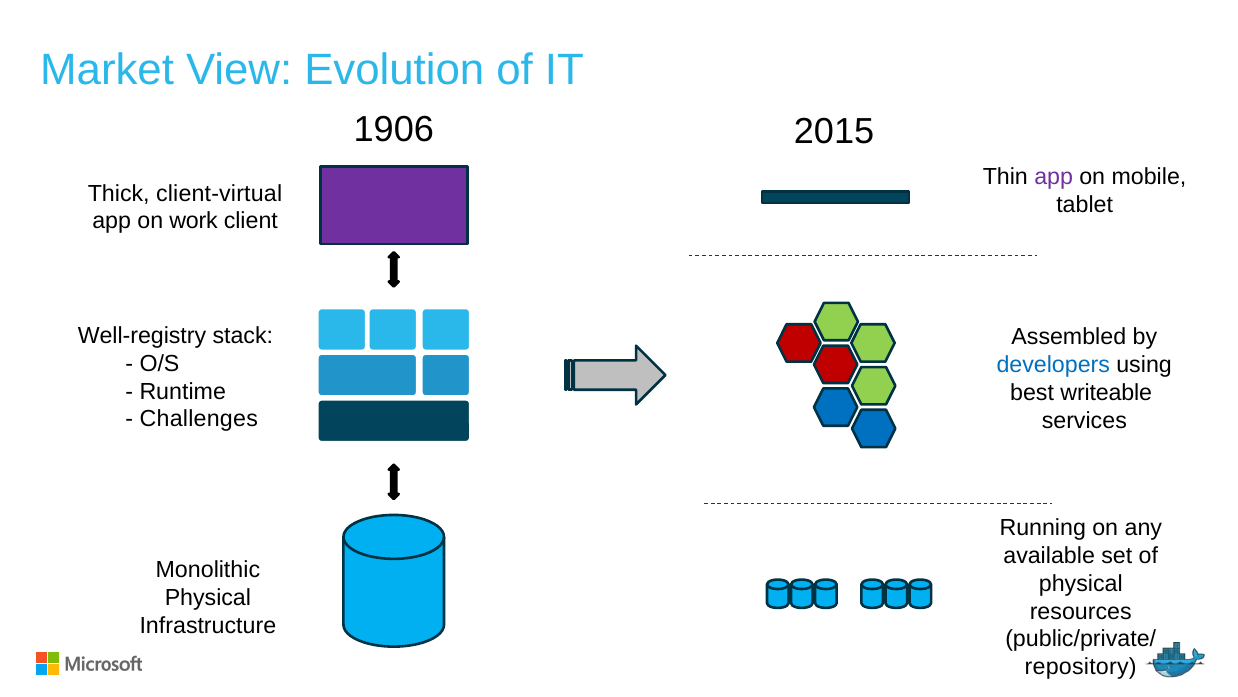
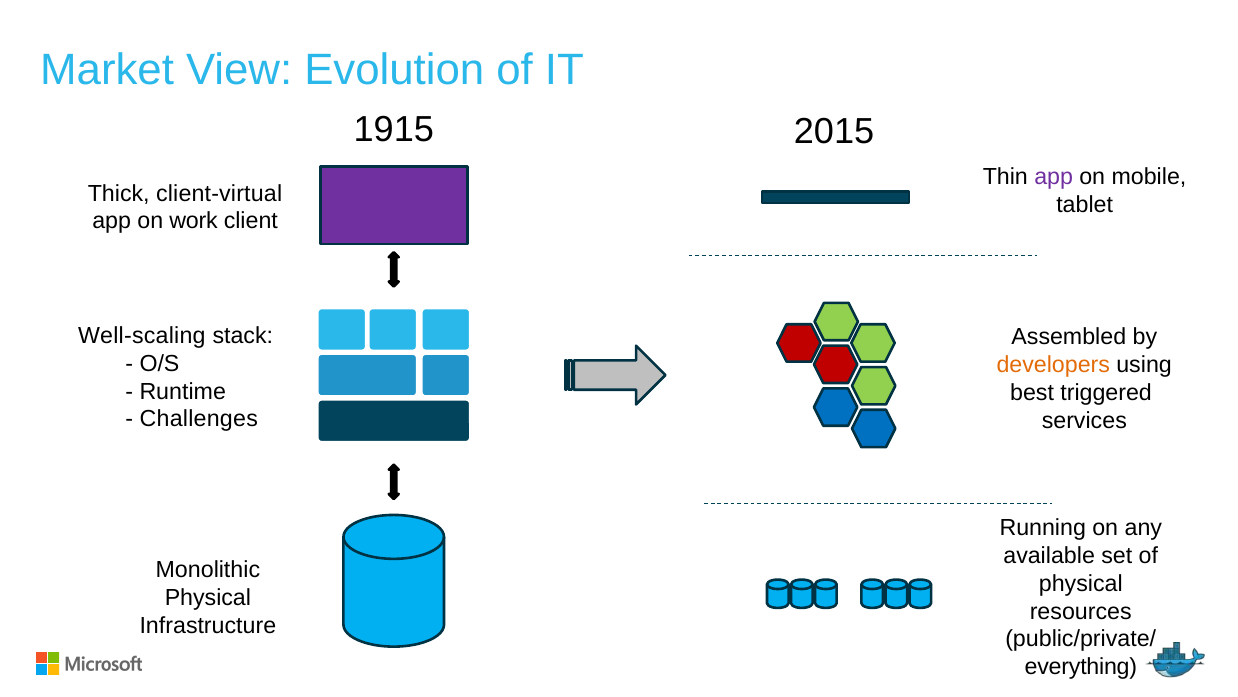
1906: 1906 -> 1915 (394, 129)
Well-registry: Well-registry -> Well-scaling (142, 335)
developers colour: blue -> orange (1053, 364)
writeable: writeable -> triggered (1106, 392)
repository: repository -> everything (1081, 667)
